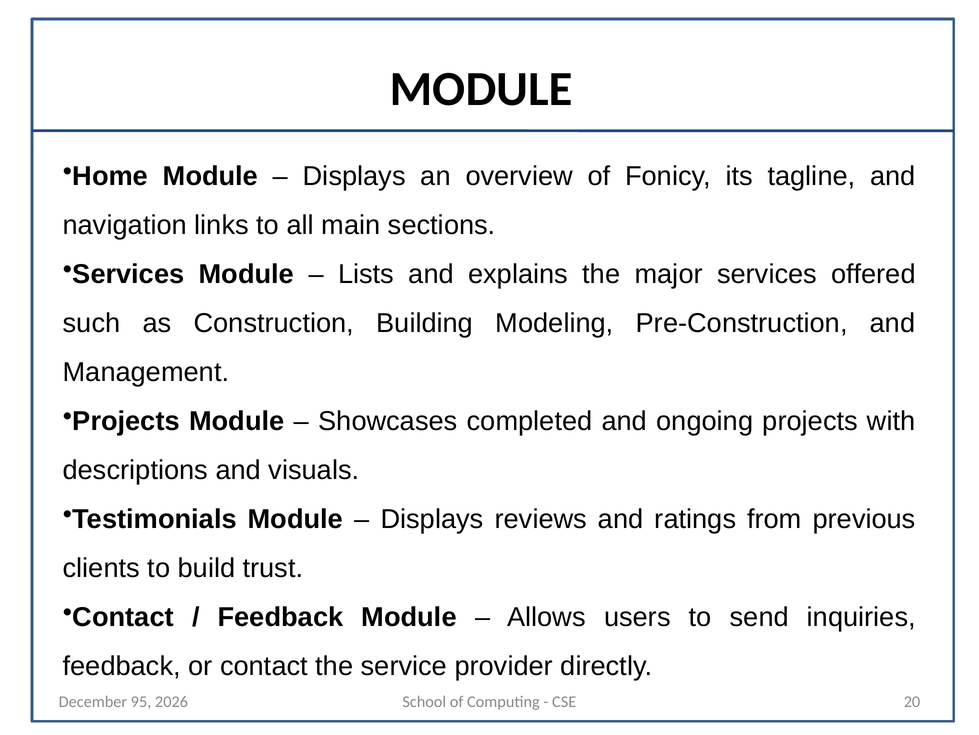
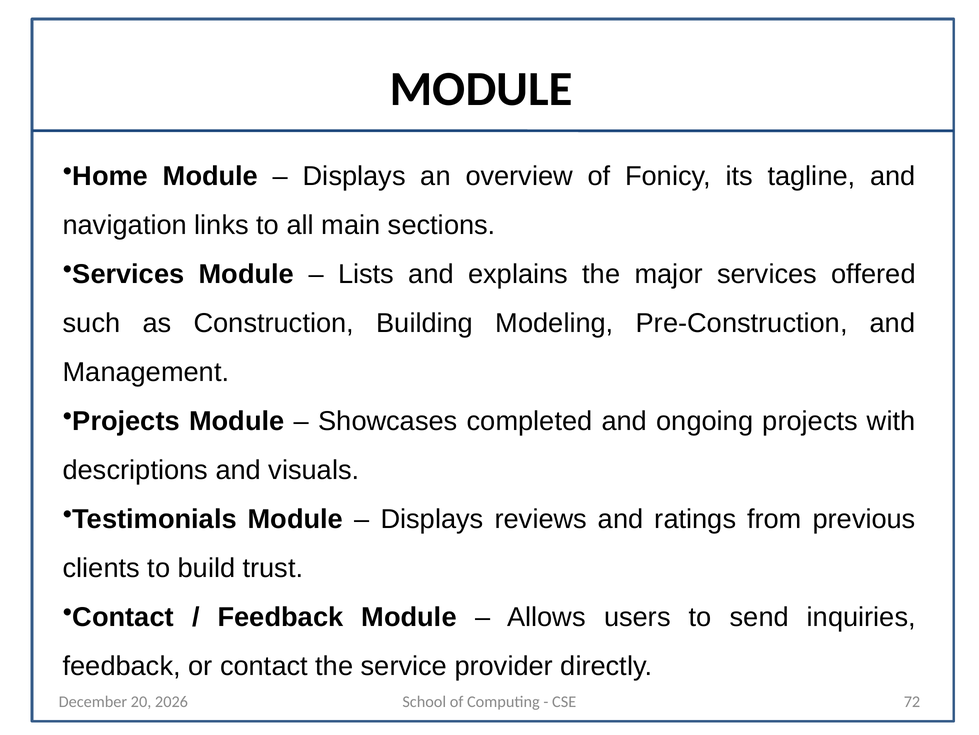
95: 95 -> 20 (141, 701)
20: 20 -> 72 (912, 701)
